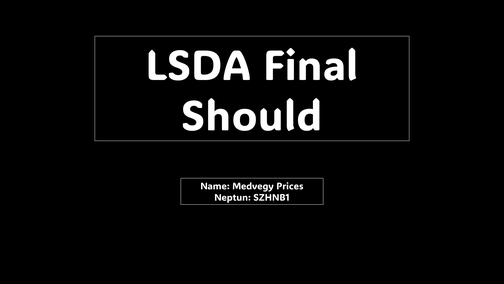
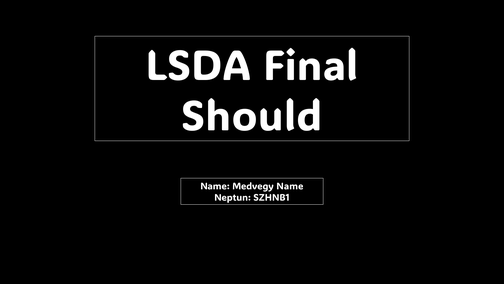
Medvegy Prices: Prices -> Name (290, 186)
